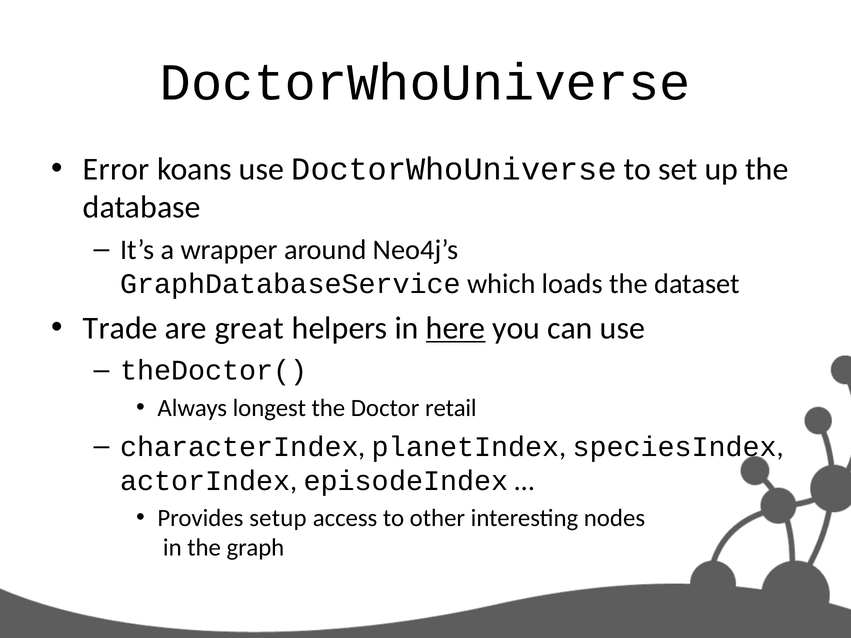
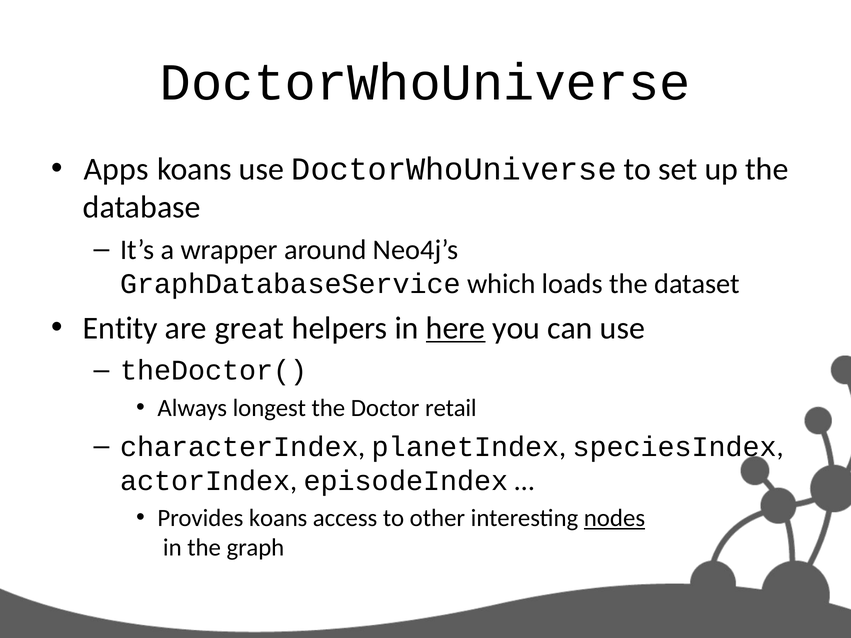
Error: Error -> Apps (116, 169)
Trade: Trade -> Entity (120, 328)
Provides setup: setup -> koans (278, 518)
nodes underline: none -> present (614, 518)
